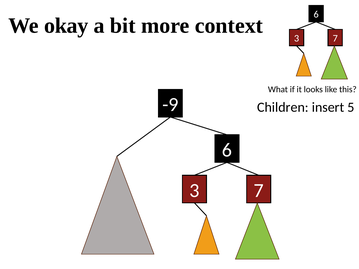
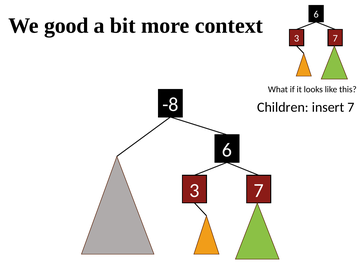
okay: okay -> good (66, 26)
-9: -9 -> -8 (170, 105)
insert 5: 5 -> 7 (351, 107)
